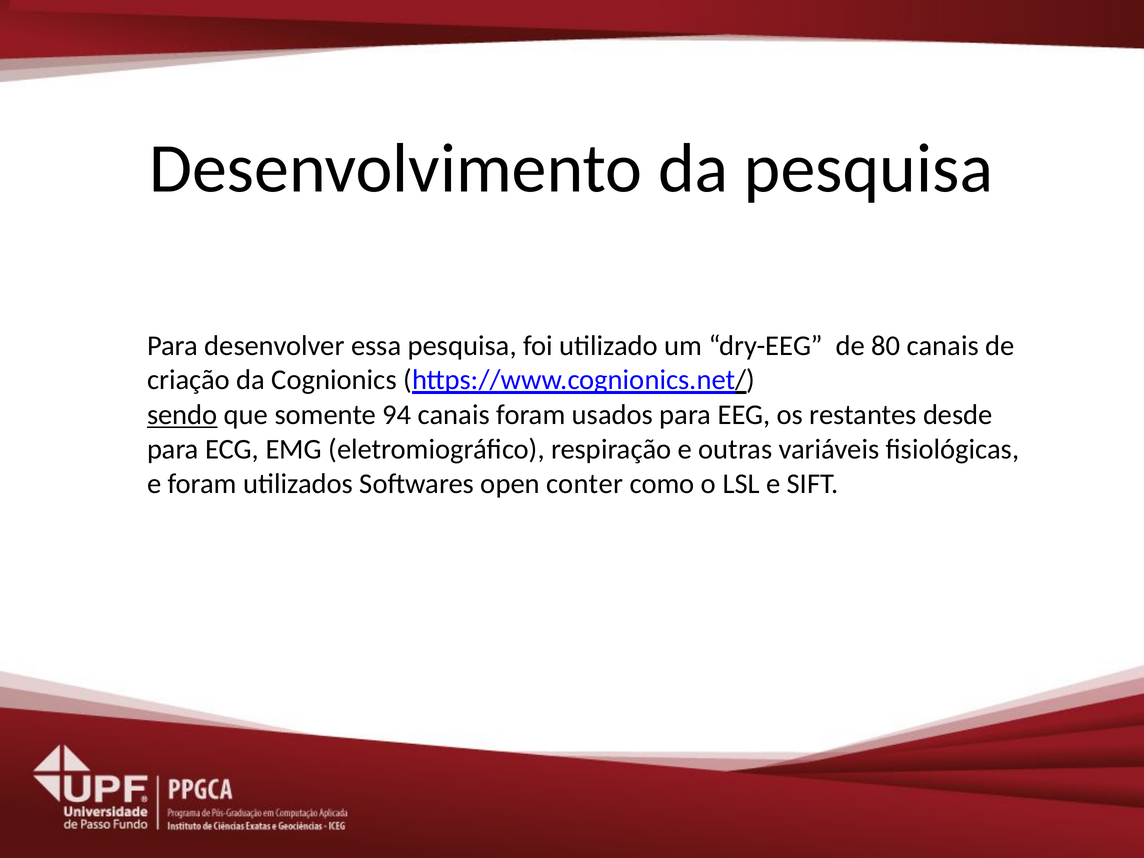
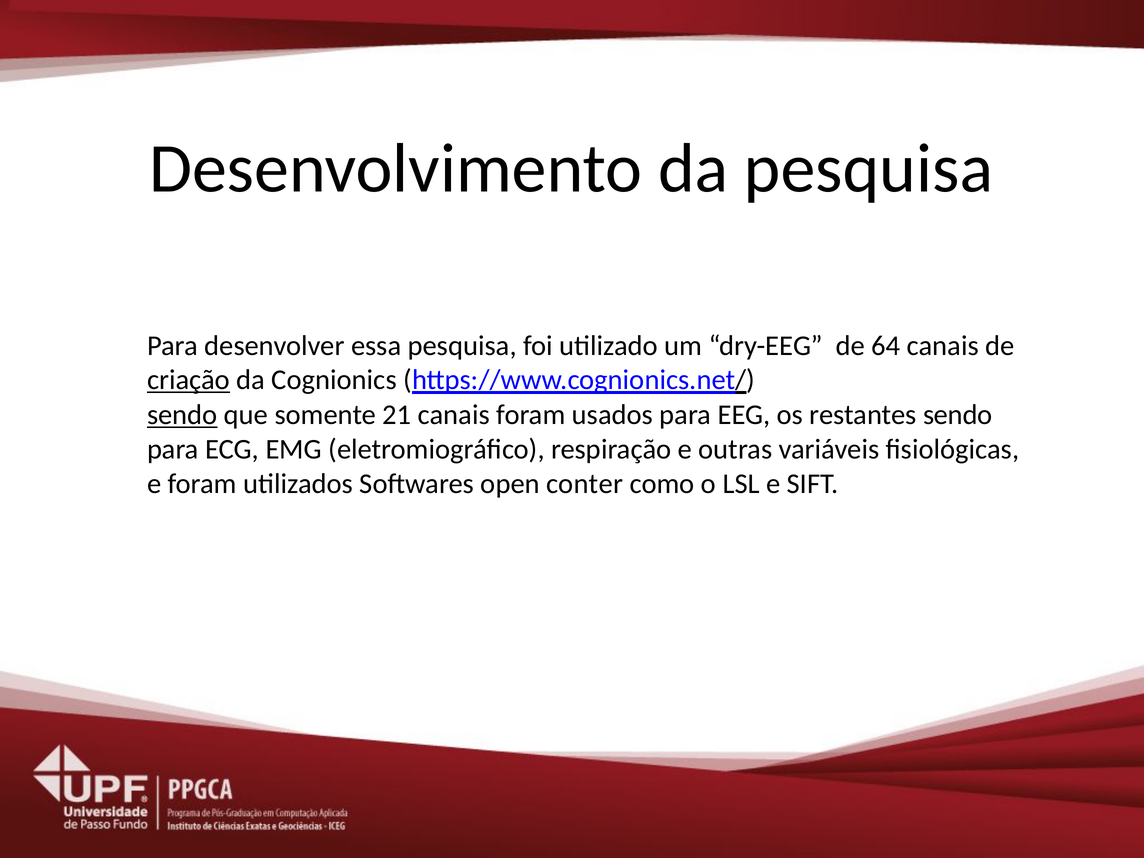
80: 80 -> 64 (886, 346)
criação underline: none -> present (189, 380)
94: 94 -> 21 (397, 415)
restantes desde: desde -> sendo (958, 415)
